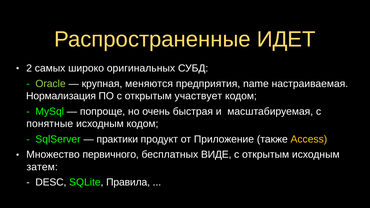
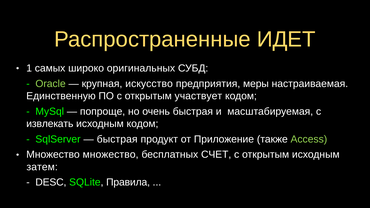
2: 2 -> 1 (29, 68)
меняются: меняются -> искусство (149, 84)
name: name -> меры (256, 84)
Нормализация: Нормализация -> Единственную (61, 96)
понятные: понятные -> извлекать (50, 124)
практики: практики -> быстрая (117, 139)
Access colour: yellow -> light green (309, 139)
Множество первичного: первичного -> множество (111, 155)
ВИДЕ: ВИДЕ -> СЧЕТ (216, 155)
